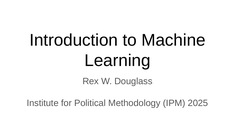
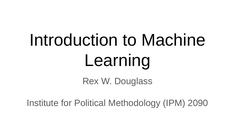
2025: 2025 -> 2090 (198, 103)
